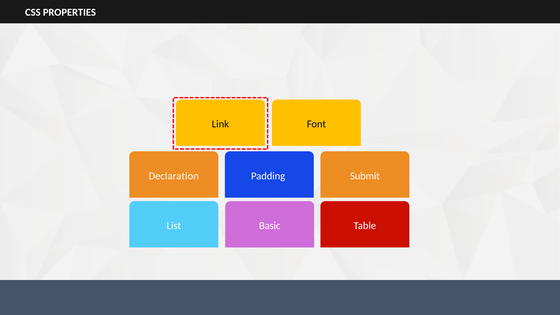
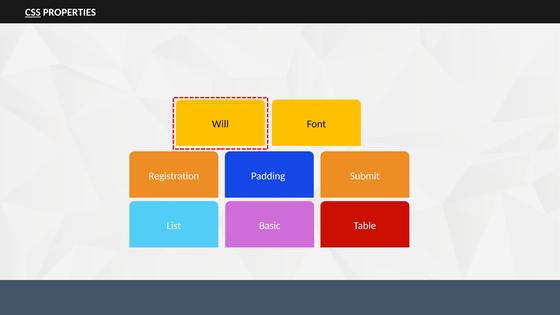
CSS underline: none -> present (33, 12)
Link: Link -> Will (220, 124)
Declaration: Declaration -> Registration (174, 176)
